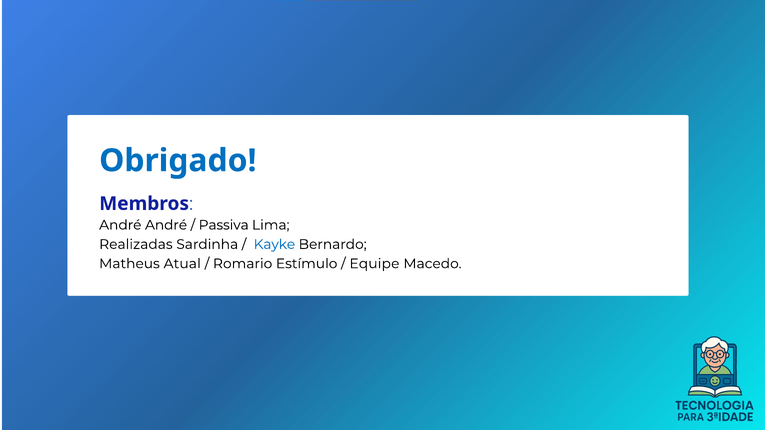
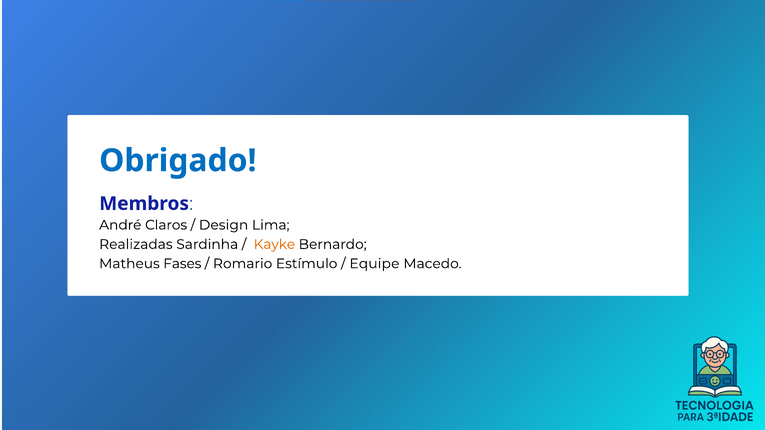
André André: André -> Claros (166, 225)
Passiva: Passiva -> Design (224, 225)
Kayke colour: blue -> orange (274, 245)
Atual: Atual -> Fases (182, 264)
